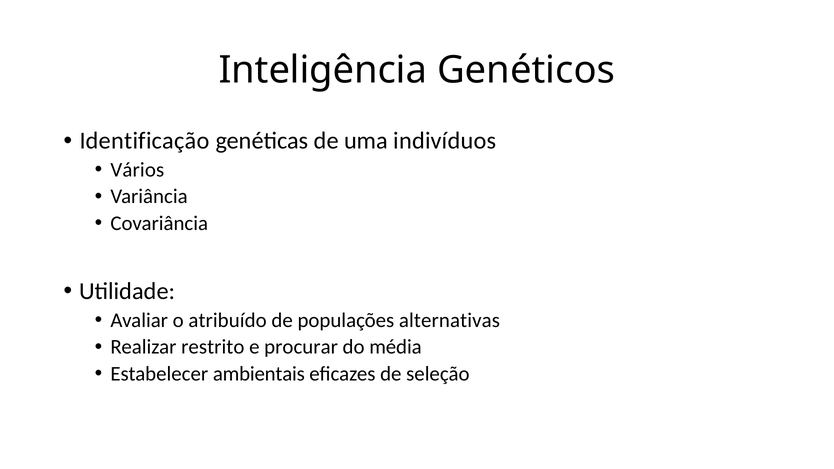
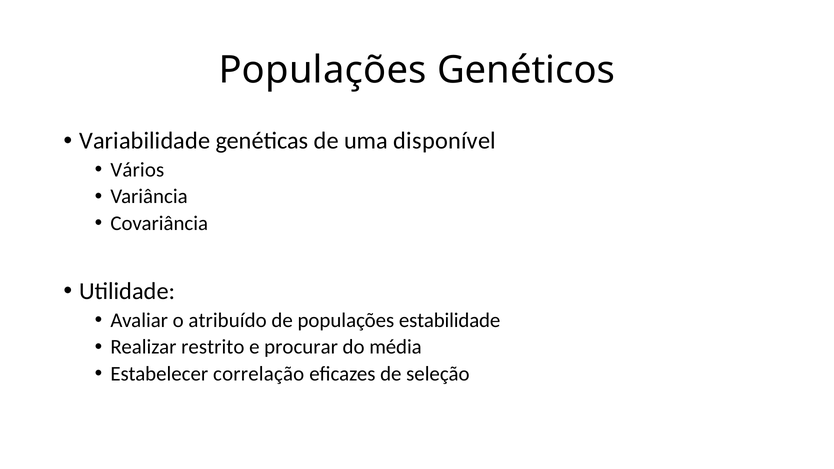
Inteligência: Inteligência -> Populações (323, 70)
Identificação: Identificação -> Variabilidade (145, 141)
indivíduos: indivíduos -> disponível (445, 141)
alternativas: alternativas -> estabilidade (450, 320)
ambientais: ambientais -> correlação (259, 374)
